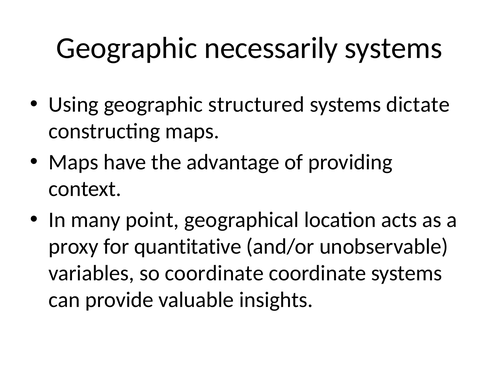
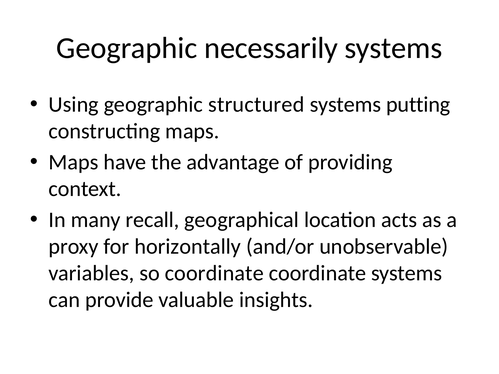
dictate: dictate -> putting (418, 105)
point: point -> recall (152, 220)
quantitative: quantitative -> horizontally (188, 247)
